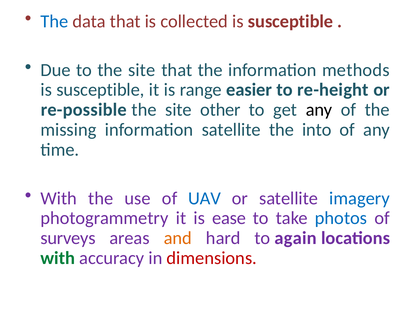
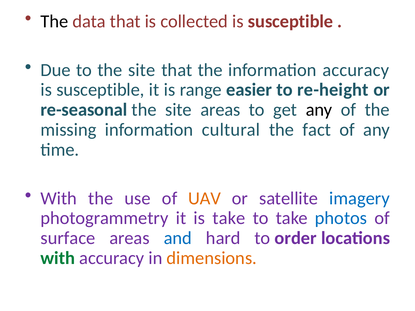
The colour: blue -> black (54, 21)
information methods: methods -> accuracy (356, 70)
re-possible: re-possible -> re-seasonal (84, 110)
site other: other -> areas (220, 110)
information satellite: satellite -> cultural (231, 130)
into: into -> fact (317, 130)
UAV colour: blue -> orange (205, 198)
is ease: ease -> take (229, 218)
surveys: surveys -> surface (68, 238)
and colour: orange -> blue (178, 238)
again: again -> order (296, 238)
dimensions colour: red -> orange (212, 258)
